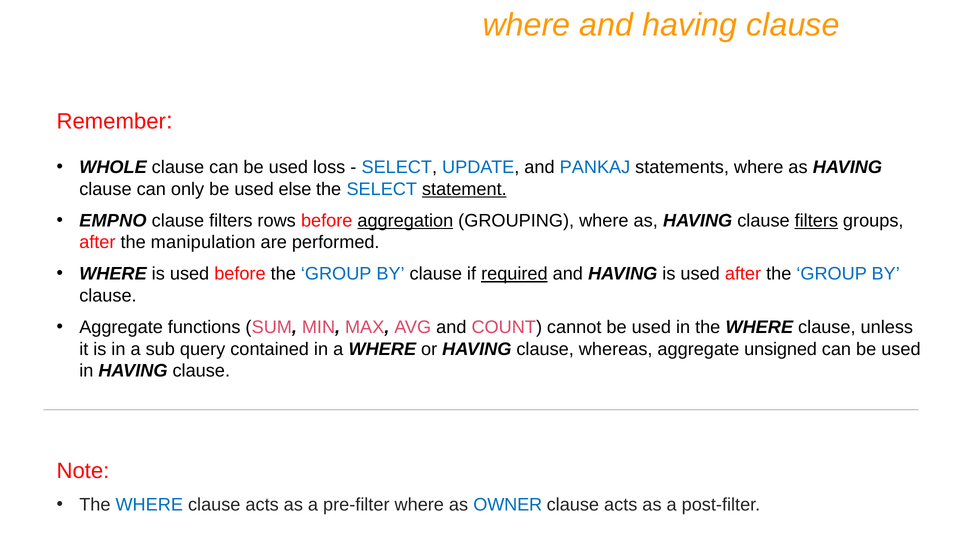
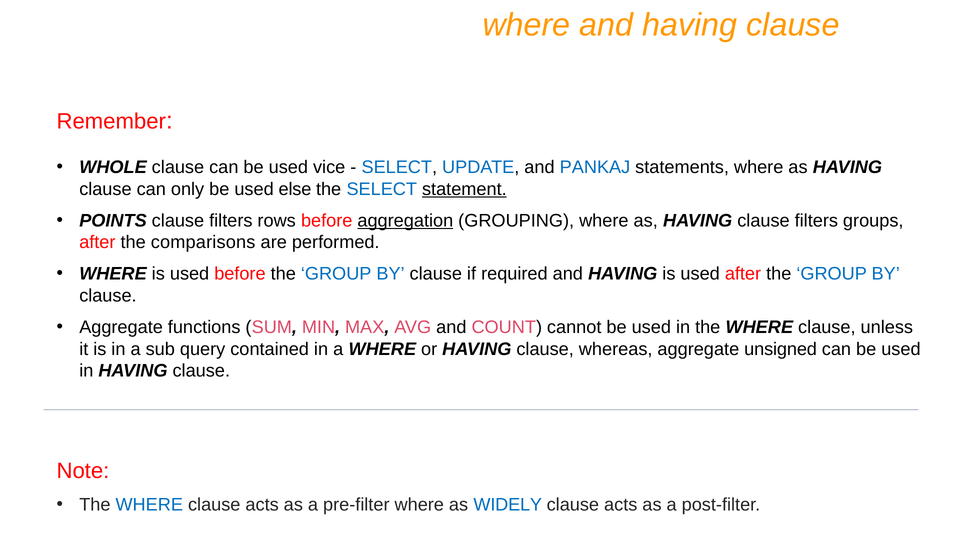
loss: loss -> vice (329, 167)
EMPNO: EMPNO -> POINTS (113, 220)
filters underline: present -> none (816, 220)
manipulation: manipulation -> comparisons (203, 242)
required underline: present -> none (514, 274)
OWNER: OWNER -> WIDELY (508, 504)
